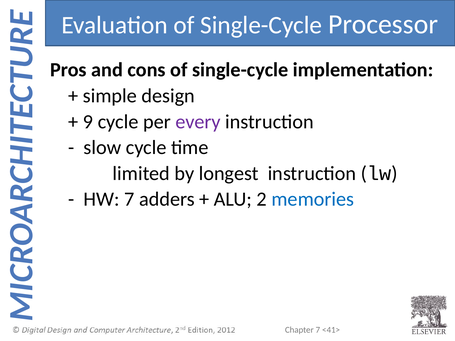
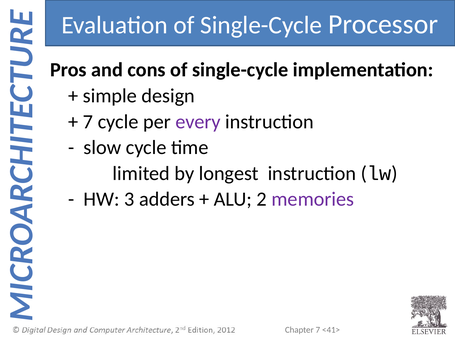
9: 9 -> 7 (88, 122)
HW 7: 7 -> 3 (129, 199)
memories colour: blue -> purple (313, 199)
